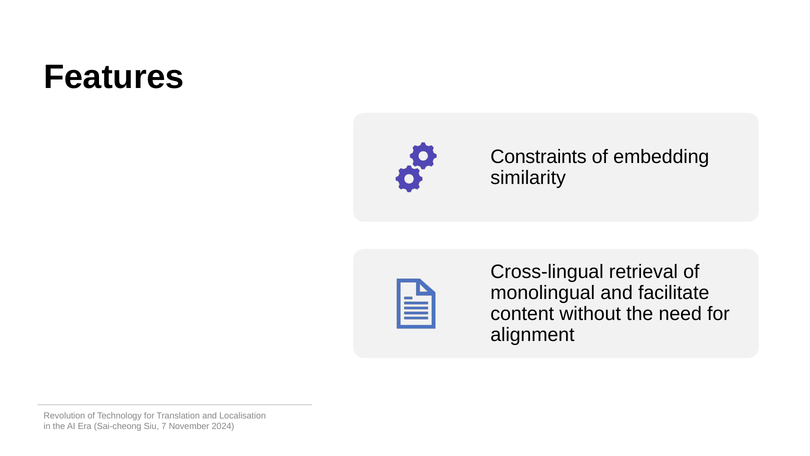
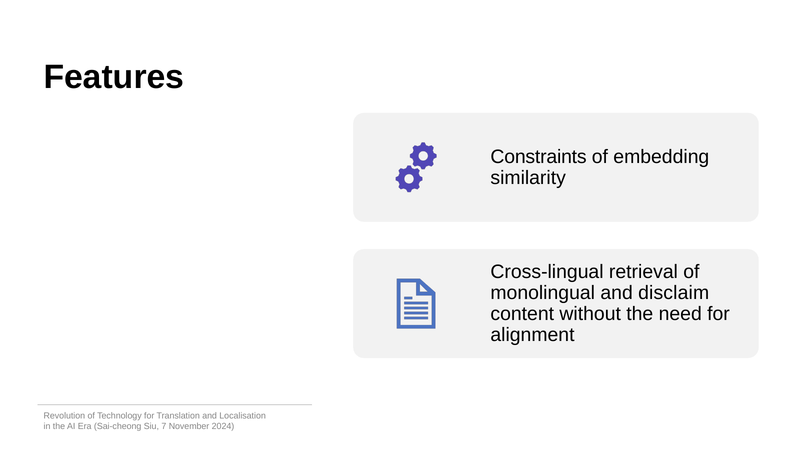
facilitate: facilitate -> disclaim (674, 293)
